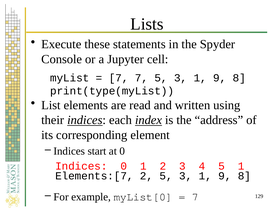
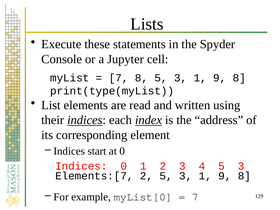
7 7: 7 -> 8 (141, 78)
4 5 1: 1 -> 3 (241, 166)
